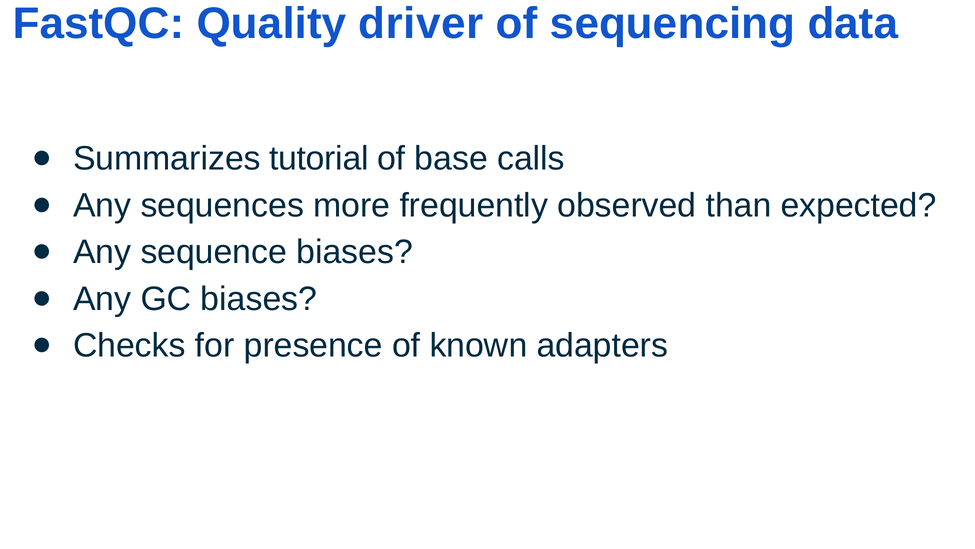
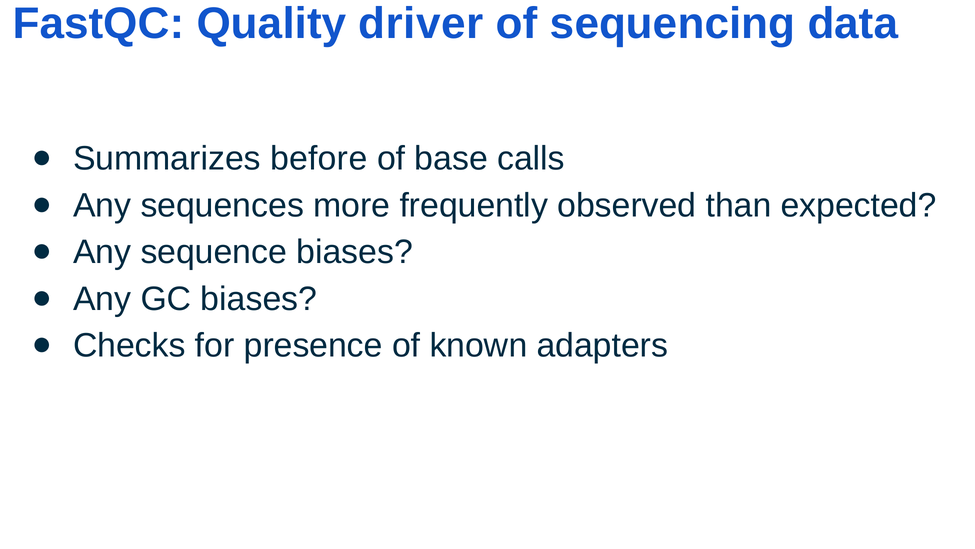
tutorial: tutorial -> before (319, 159)
